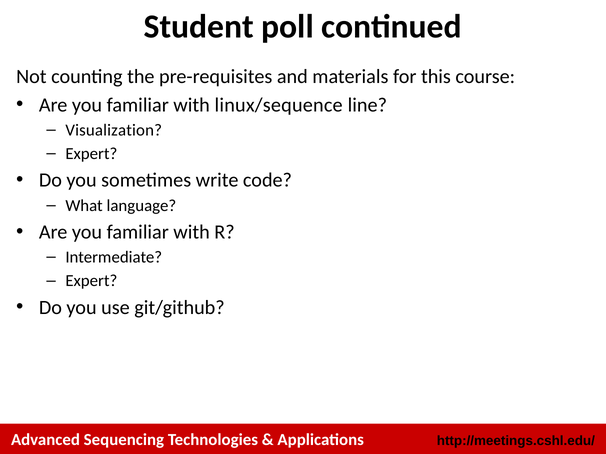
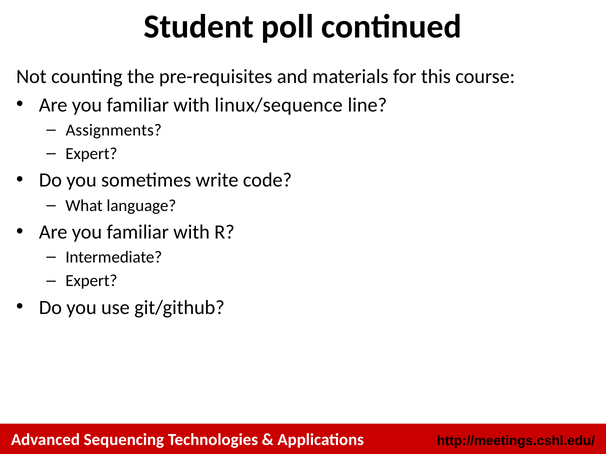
Visualization: Visualization -> Assignments (114, 130)
